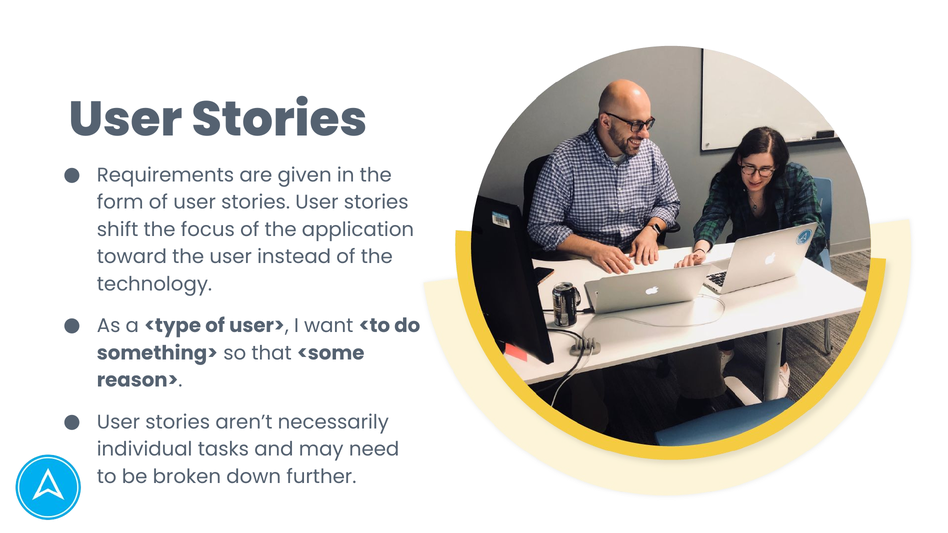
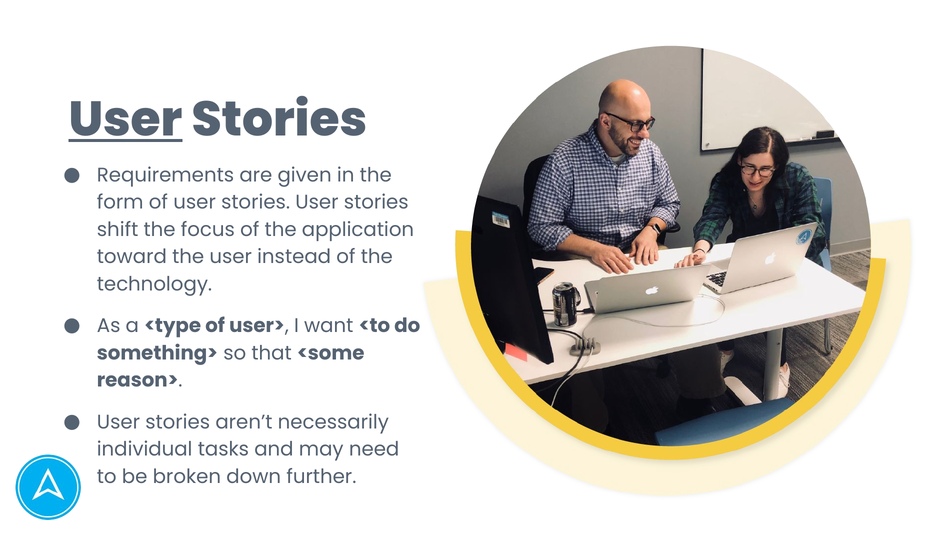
User underline: none -> present (125, 120)
